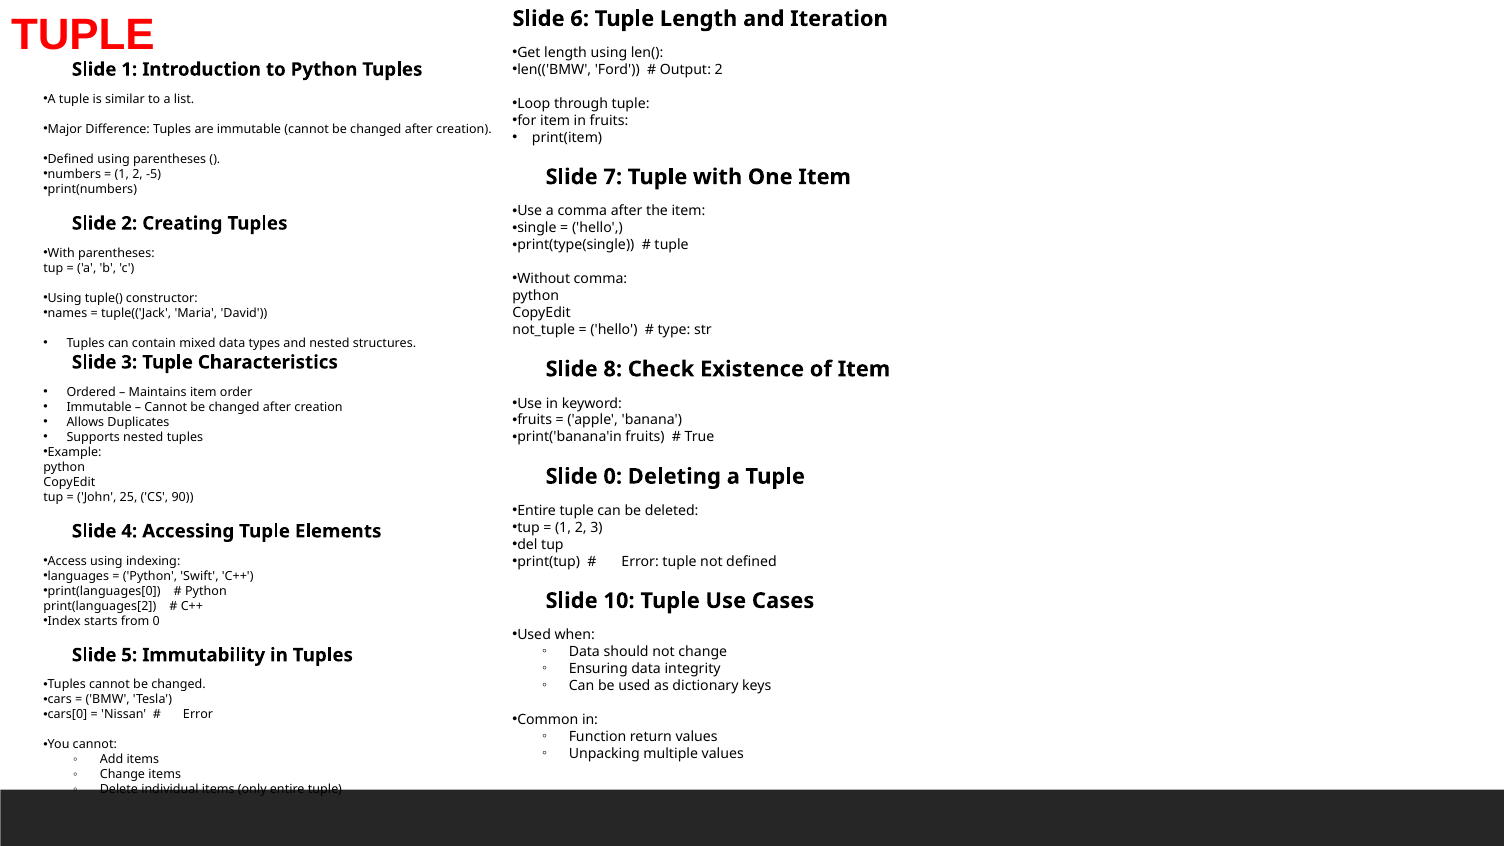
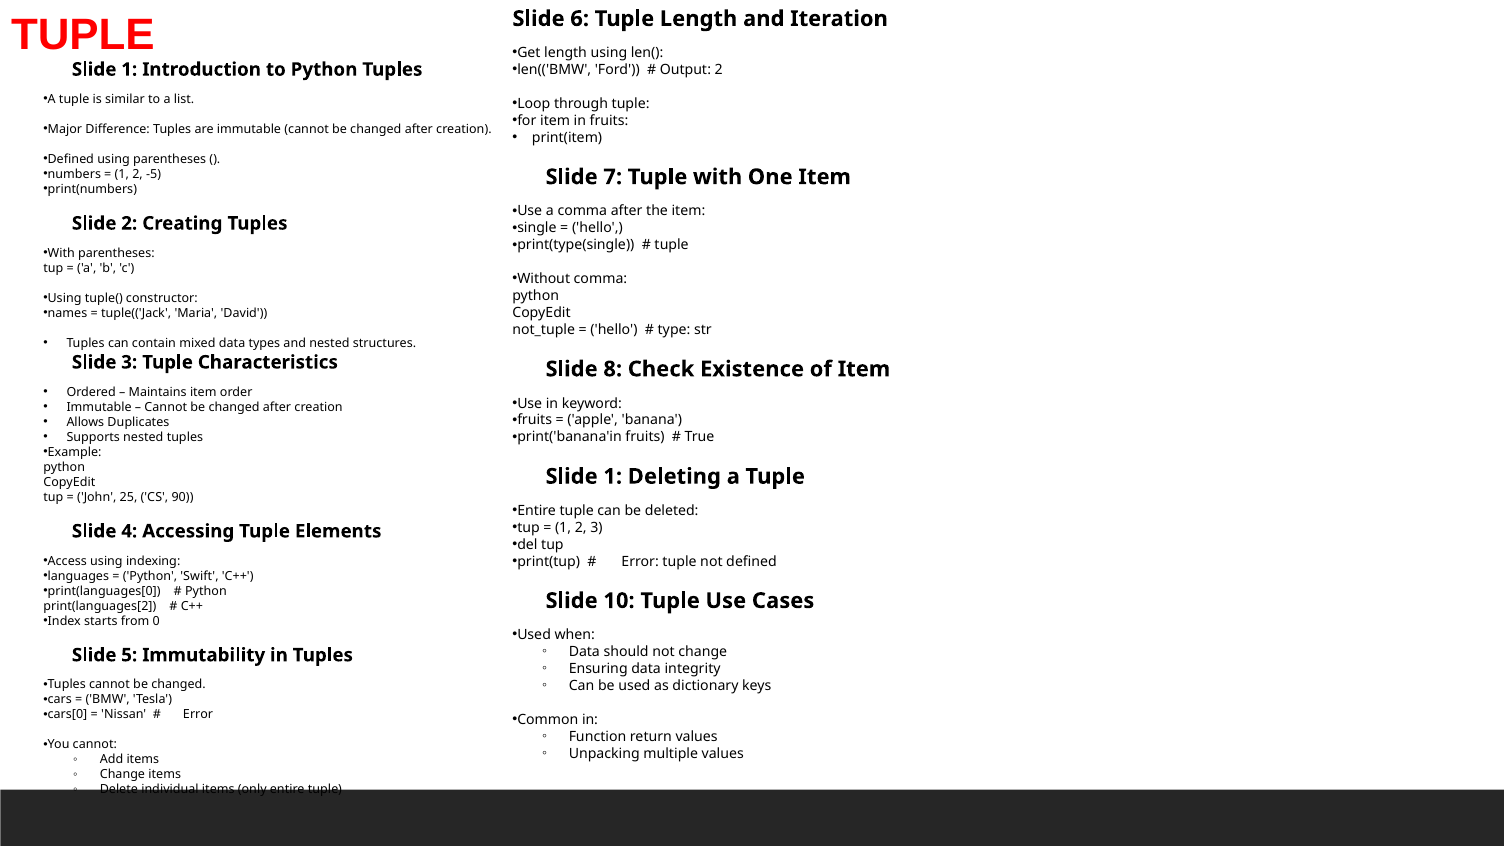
0: 0 -> 1 (613, 476)
